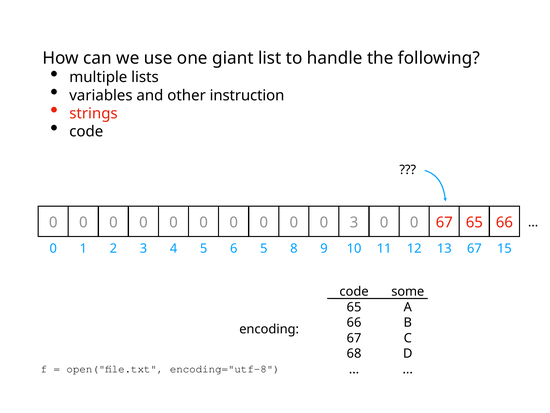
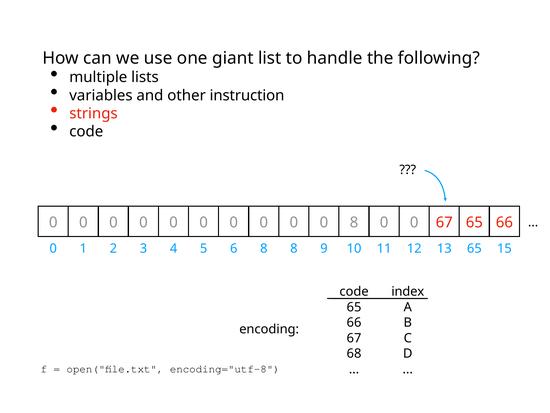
0 0 3: 3 -> 8 (354, 222)
5: 5 -> 8 (264, 248)
5 67: 67 -> 65 (474, 248)
some: some -> index (408, 291)
